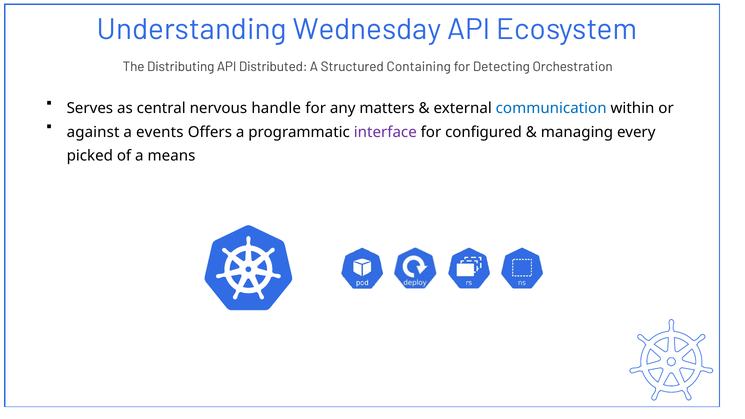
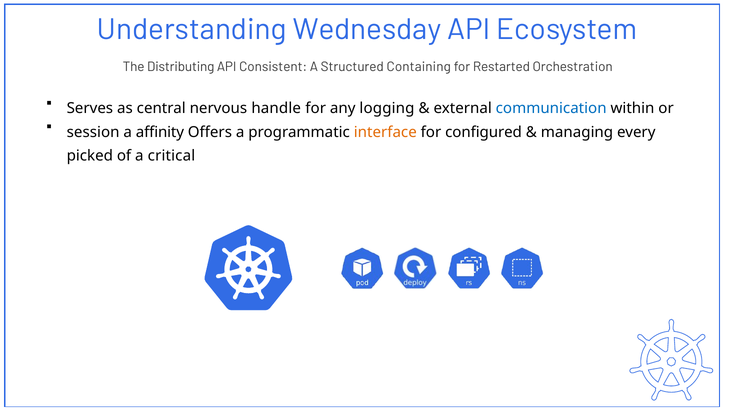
Distributed: Distributed -> Consistent (273, 67)
Detecting: Detecting -> Restarted (501, 67)
matters: matters -> logging (387, 108)
against: against -> session (93, 132)
events: events -> affinity (160, 132)
interface colour: purple -> orange (385, 132)
means: means -> critical (171, 156)
